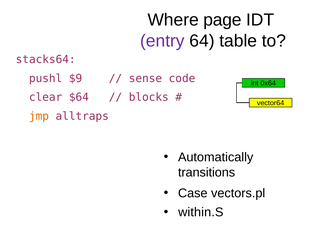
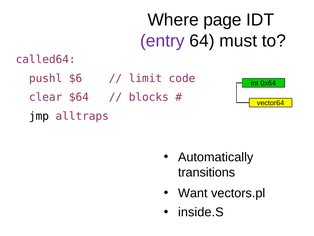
table: table -> must (238, 41)
stacks64: stacks64 -> called64 (46, 59)
$9: $9 -> $6 (76, 78)
sense: sense -> limit (145, 78)
jmp colour: orange -> black (39, 116)
Case: Case -> Want (193, 193)
within.S: within.S -> inside.S (201, 212)
